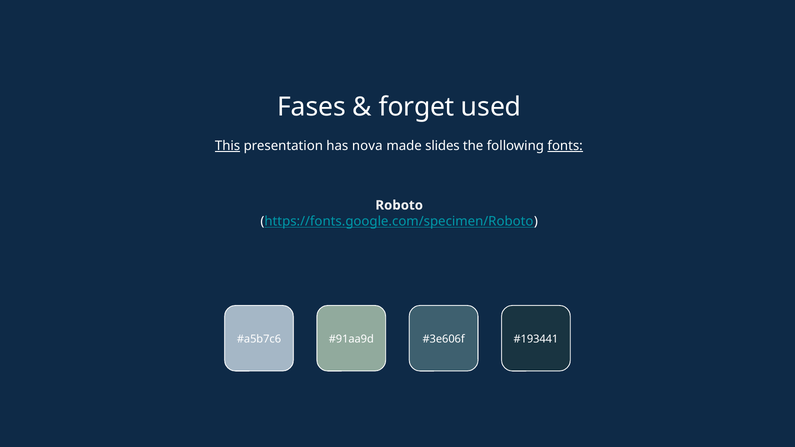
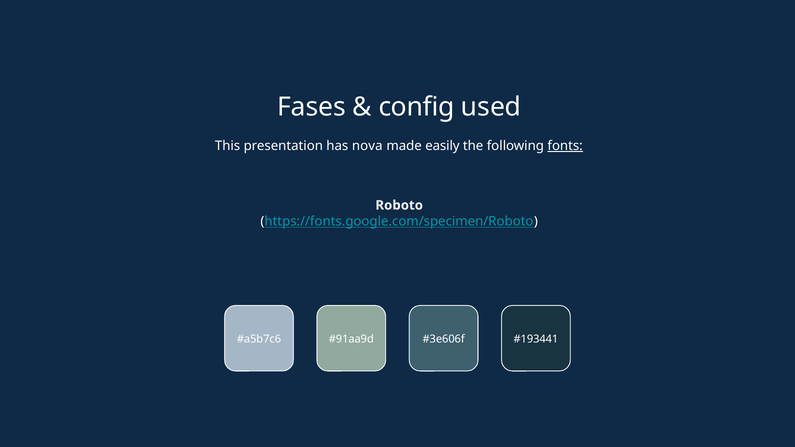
forget: forget -> config (417, 107)
This underline: present -> none (228, 146)
slides: slides -> easily (442, 146)
